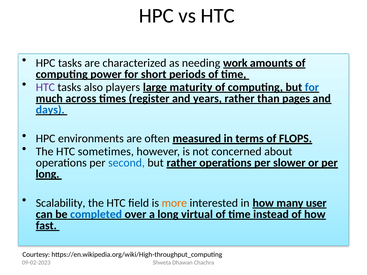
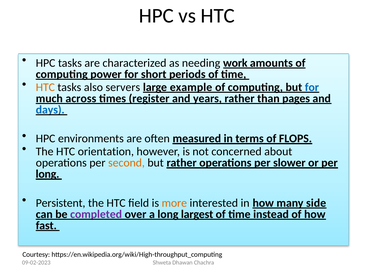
HTC colour: purple -> orange (45, 87)
players: players -> servers (123, 87)
maturity: maturity -> example (191, 87)
sometimes: sometimes -> orientation (106, 152)
second colour: blue -> orange (126, 163)
Scalability: Scalability -> Persistent (61, 203)
user: user -> side (316, 203)
completed colour: blue -> purple (96, 214)
virtual: virtual -> largest (197, 214)
